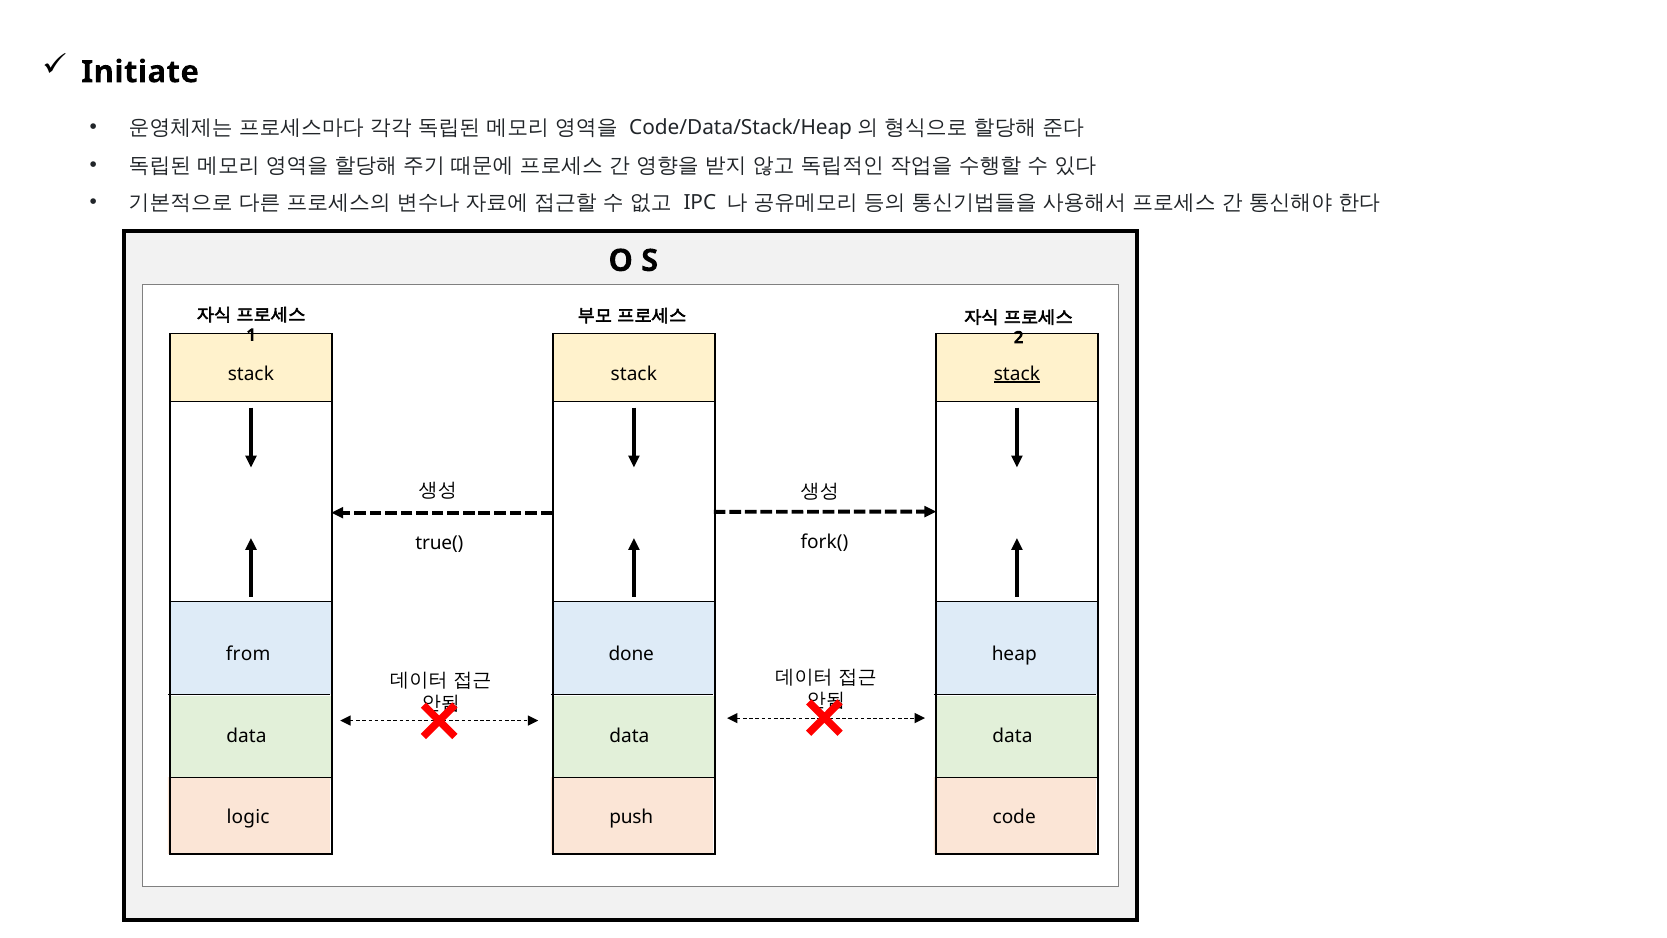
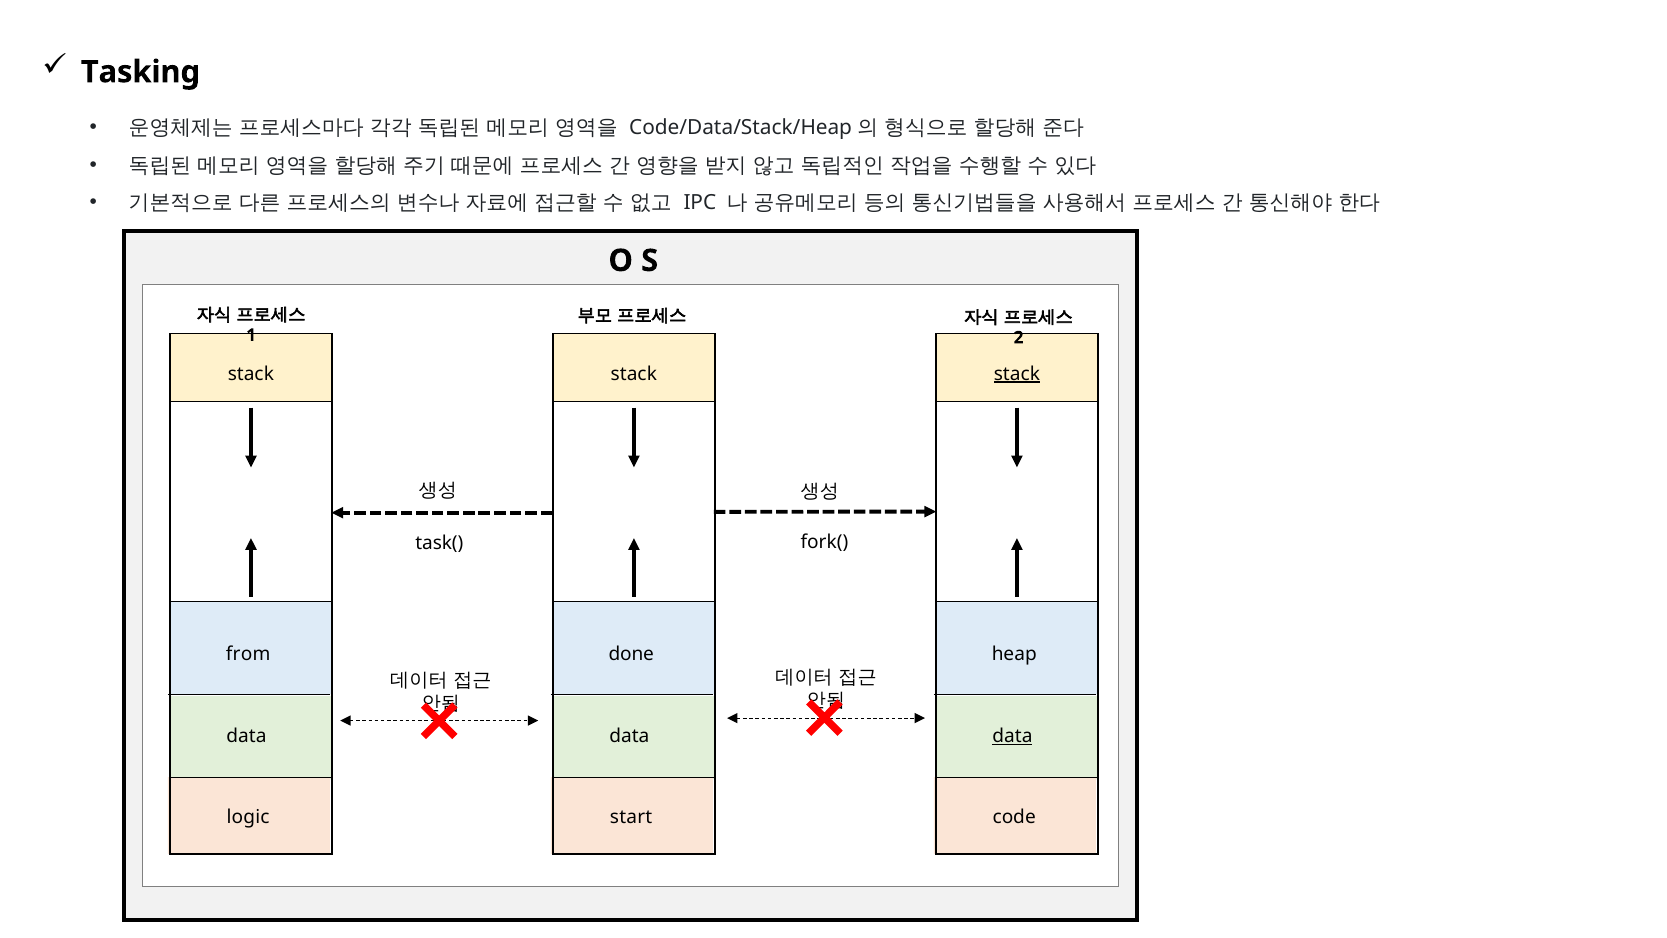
Initiate: Initiate -> Tasking (140, 72)
true(: true( -> task( (439, 543)
data underline: none -> present (1012, 736)
push: push -> start (631, 817)
